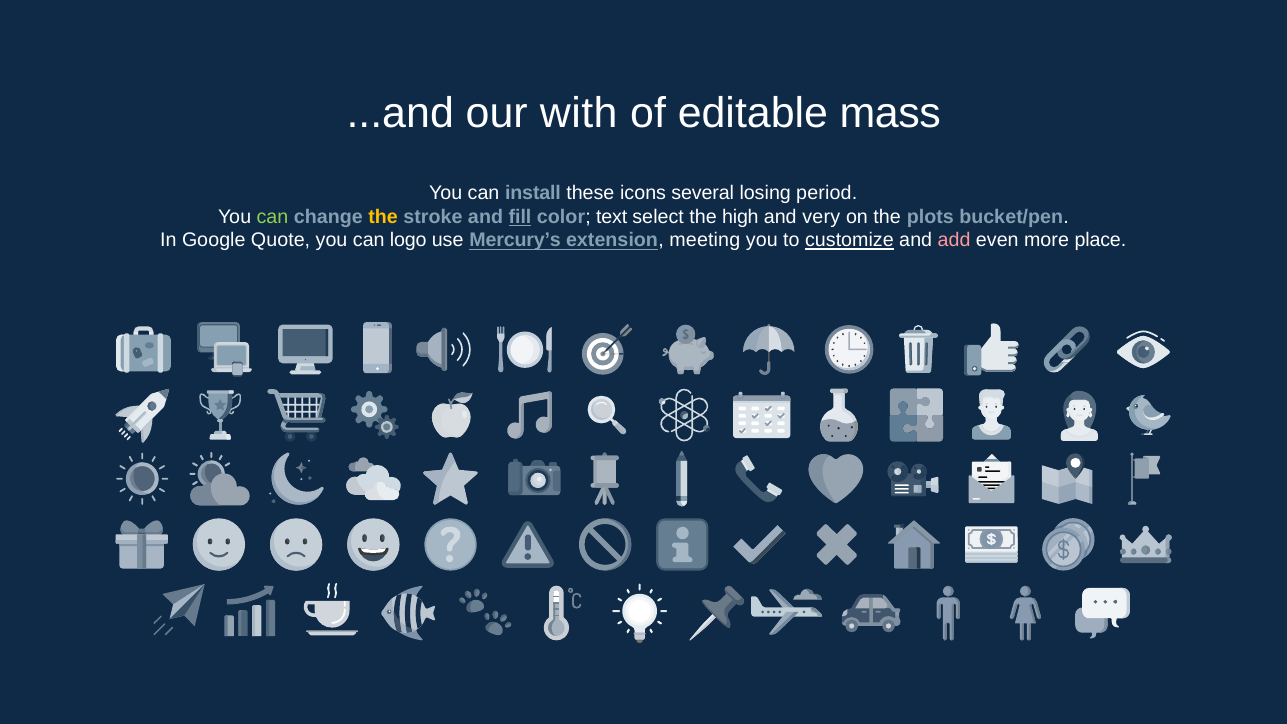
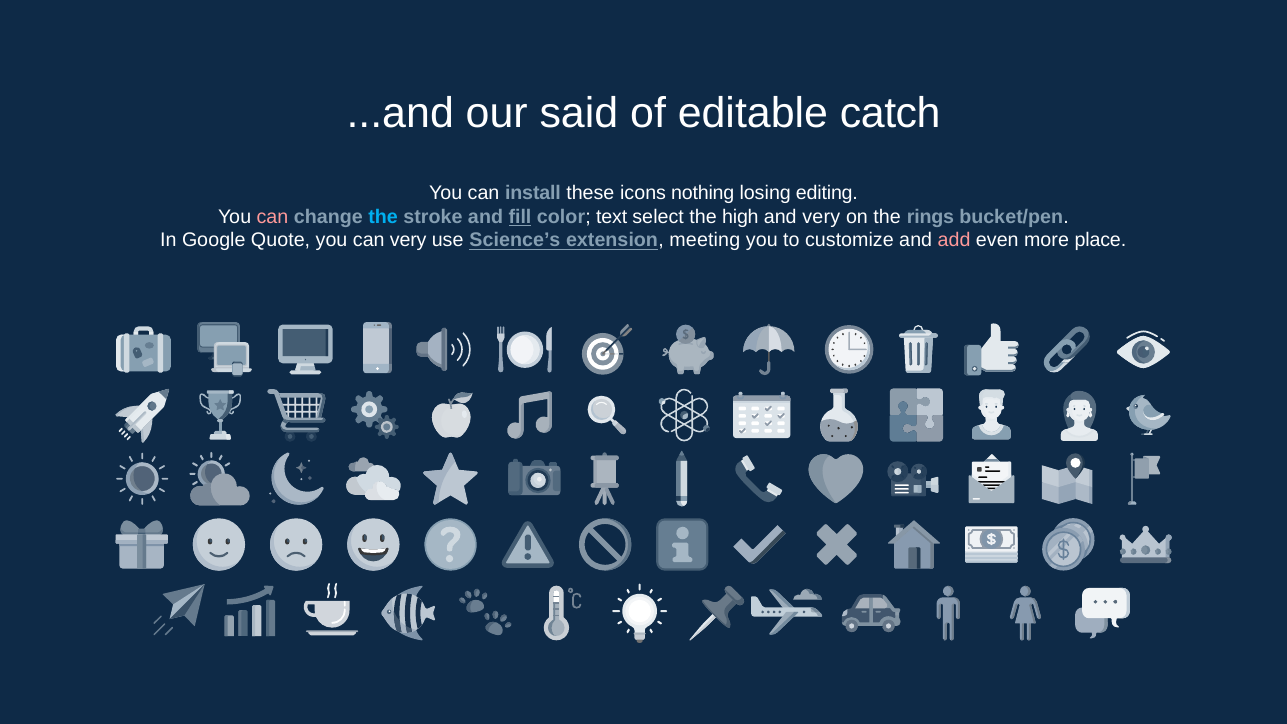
with: with -> said (579, 114)
mass: mass -> catch (890, 114)
several: several -> nothing (703, 193)
period: period -> editing (827, 193)
can colour: light green -> pink (272, 217)
the colour: yellow -> light blue (383, 217)
plots: plots -> rings (930, 217)
can logo: logo -> very (408, 240)
Mercury’s: Mercury’s -> Science’s (515, 240)
customize underline: present -> none (849, 240)
